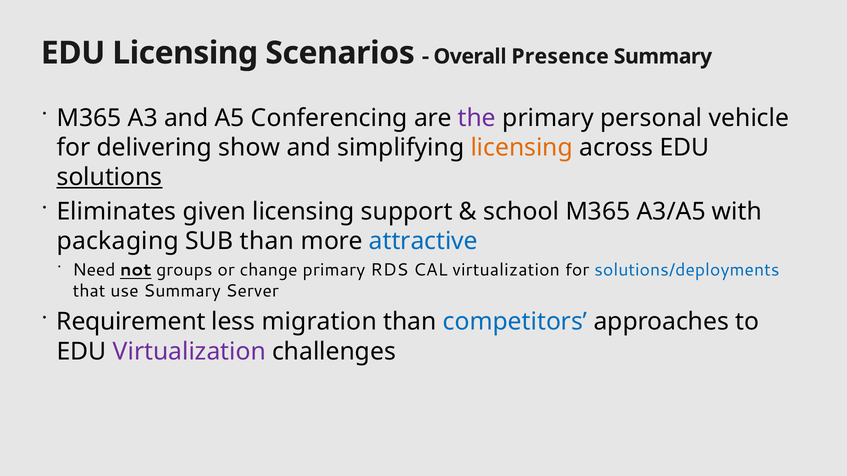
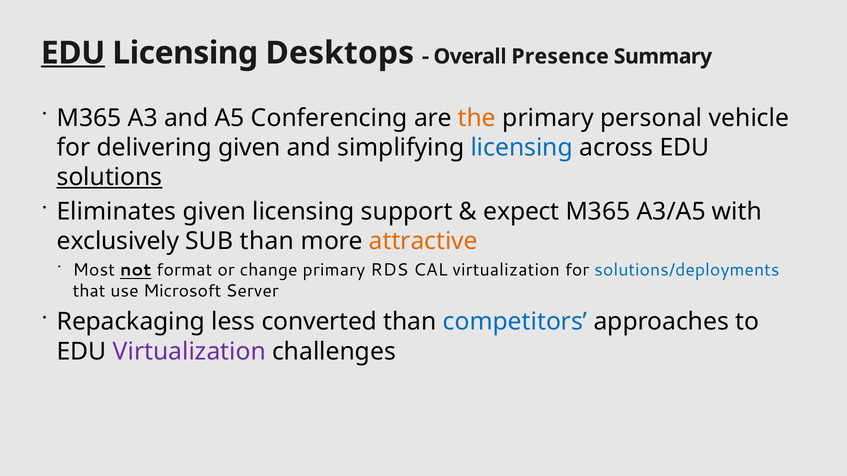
EDU underline: none -> present (73, 53)
Scenarios: Scenarios -> Desktops (340, 53)
the colour: purple -> orange (477, 118)
delivering show: show -> given (249, 148)
licensing colour: orange -> blue (522, 148)
school: school -> expect (521, 212)
packaging: packaging -> exclusively (118, 242)
attractive colour: blue -> orange (423, 242)
Need: Need -> Most (94, 270)
groups: groups -> format (184, 270)
use Summary: Summary -> Microsoft (182, 291)
Requirement: Requirement -> Repackaging (131, 322)
migration: migration -> converted (319, 322)
